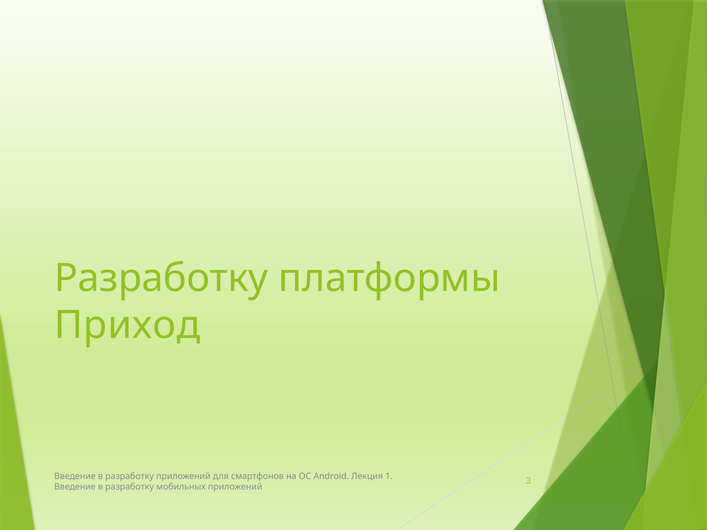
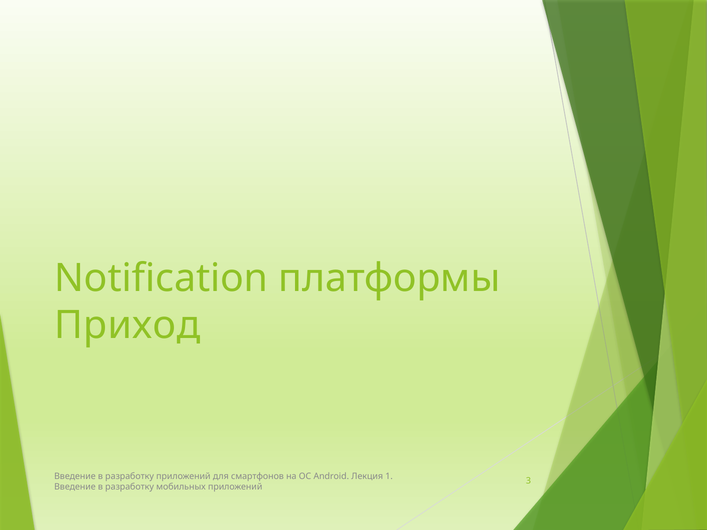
Разработку: Разработку -> Notification (161, 279)
